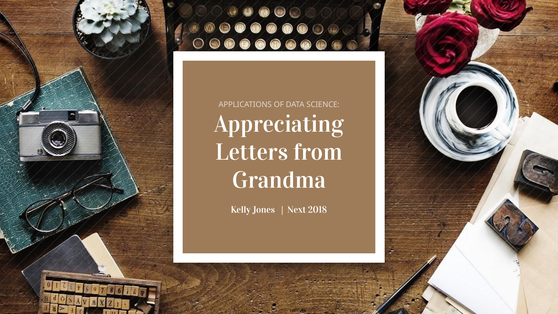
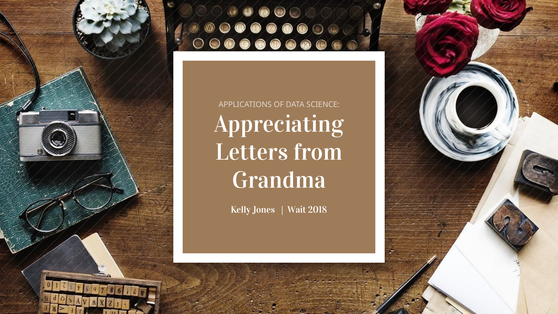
Next: Next -> Wait (297, 210)
